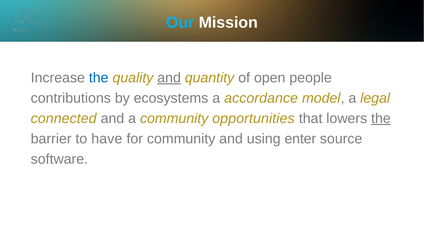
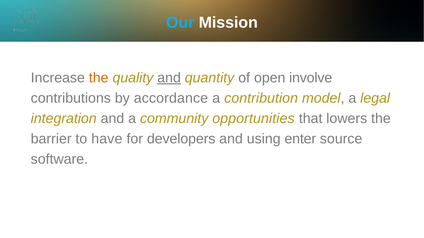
the colour: blue -> orange (99, 78)
people: people -> involve (311, 78)
ecosystems: ecosystems -> accordance (171, 98)
accordance: accordance -> contribution (261, 98)
connected: connected -> integration (64, 119)
the underline: present -> none (381, 119)
for community: community -> developers (181, 139)
